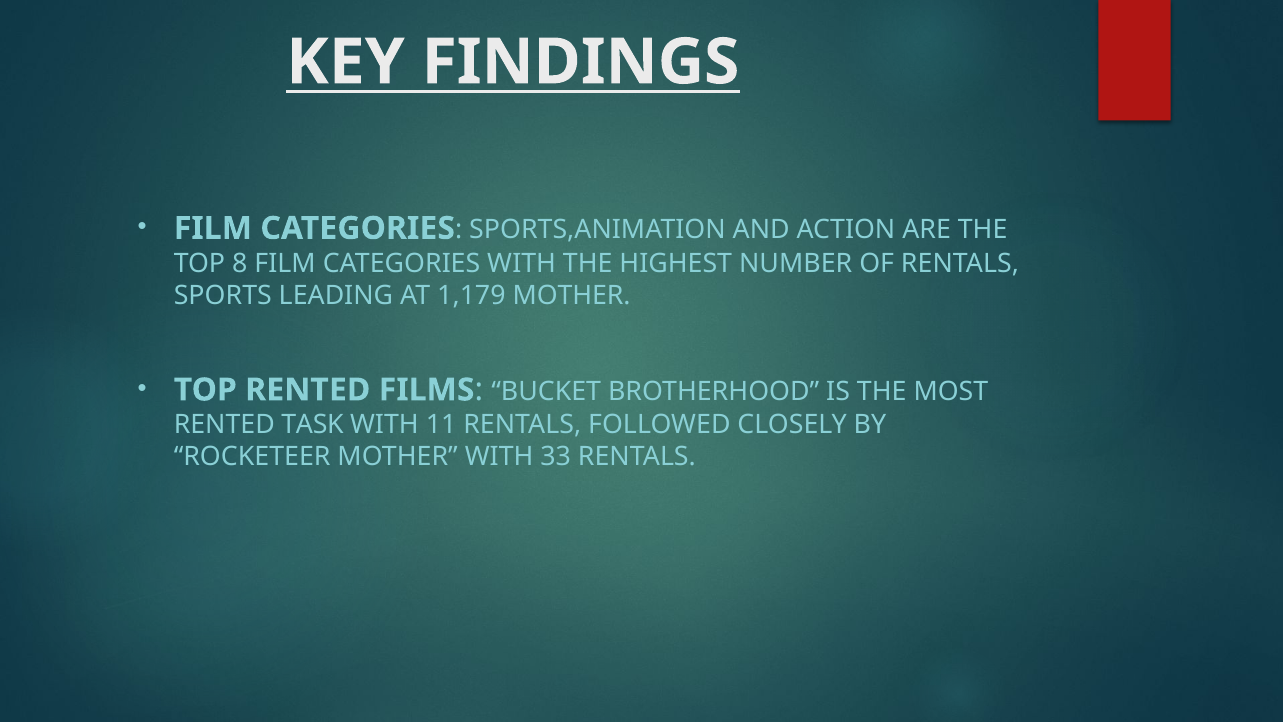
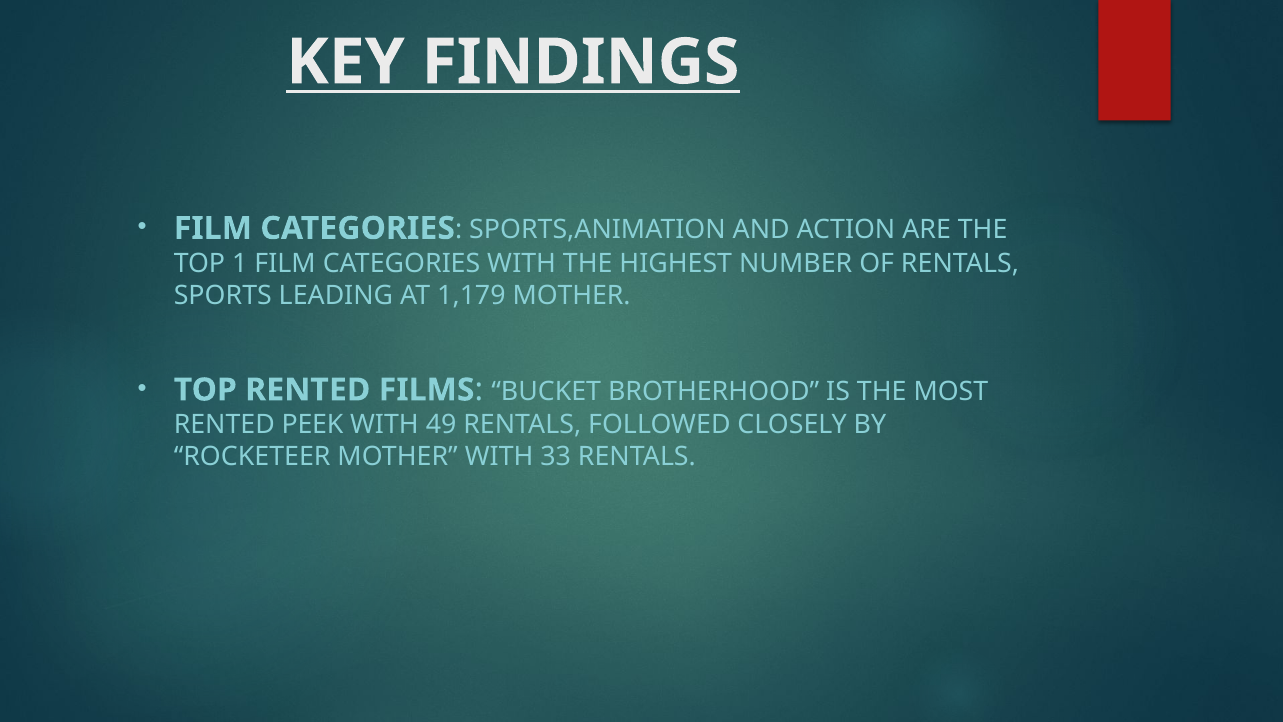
8: 8 -> 1 (240, 263)
TASK: TASK -> PEEK (313, 425)
11: 11 -> 49 (441, 425)
